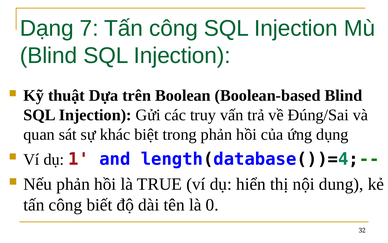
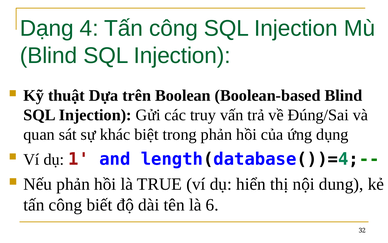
7: 7 -> 4 (89, 28)
0: 0 -> 6 (212, 205)
